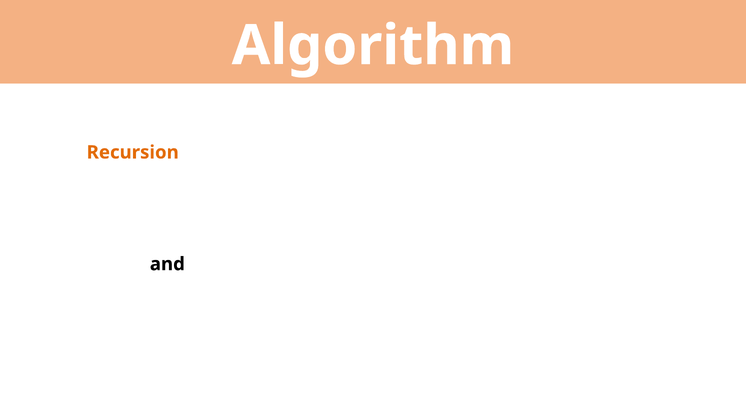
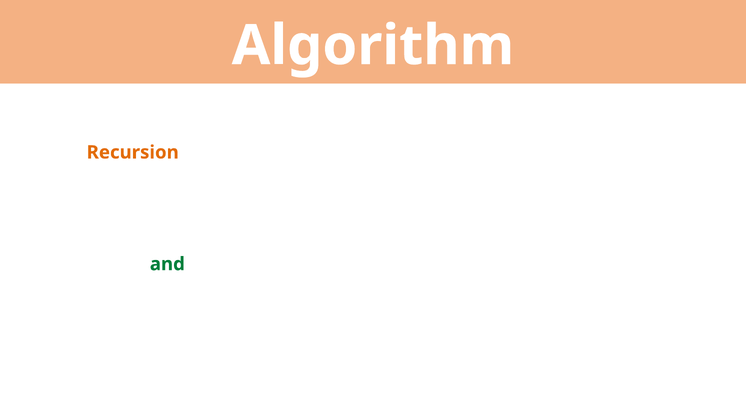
and colour: black -> green (167, 264)
